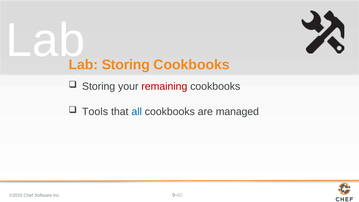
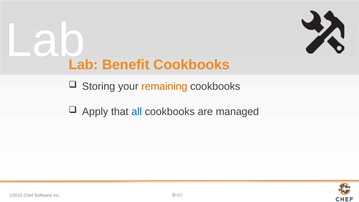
Lab Storing: Storing -> Benefit (126, 65)
remaining colour: red -> orange (164, 86)
Tools: Tools -> Apply (95, 112)
